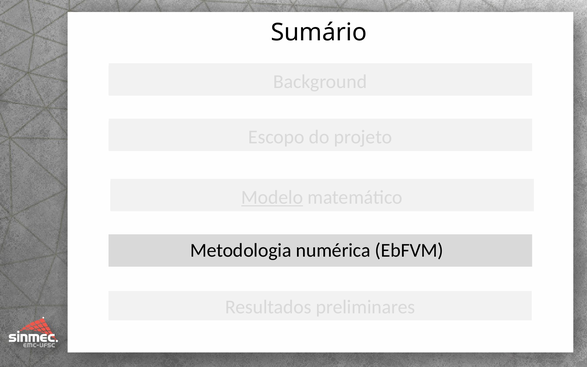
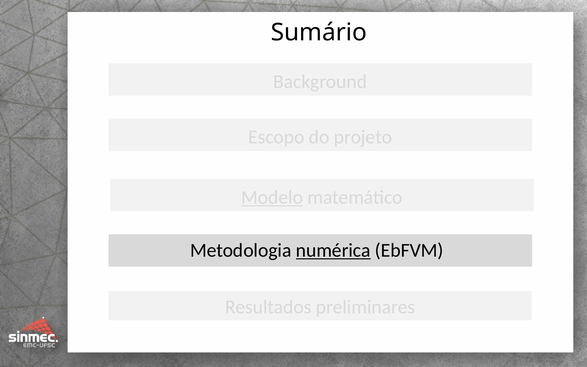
numérica underline: none -> present (333, 250)
